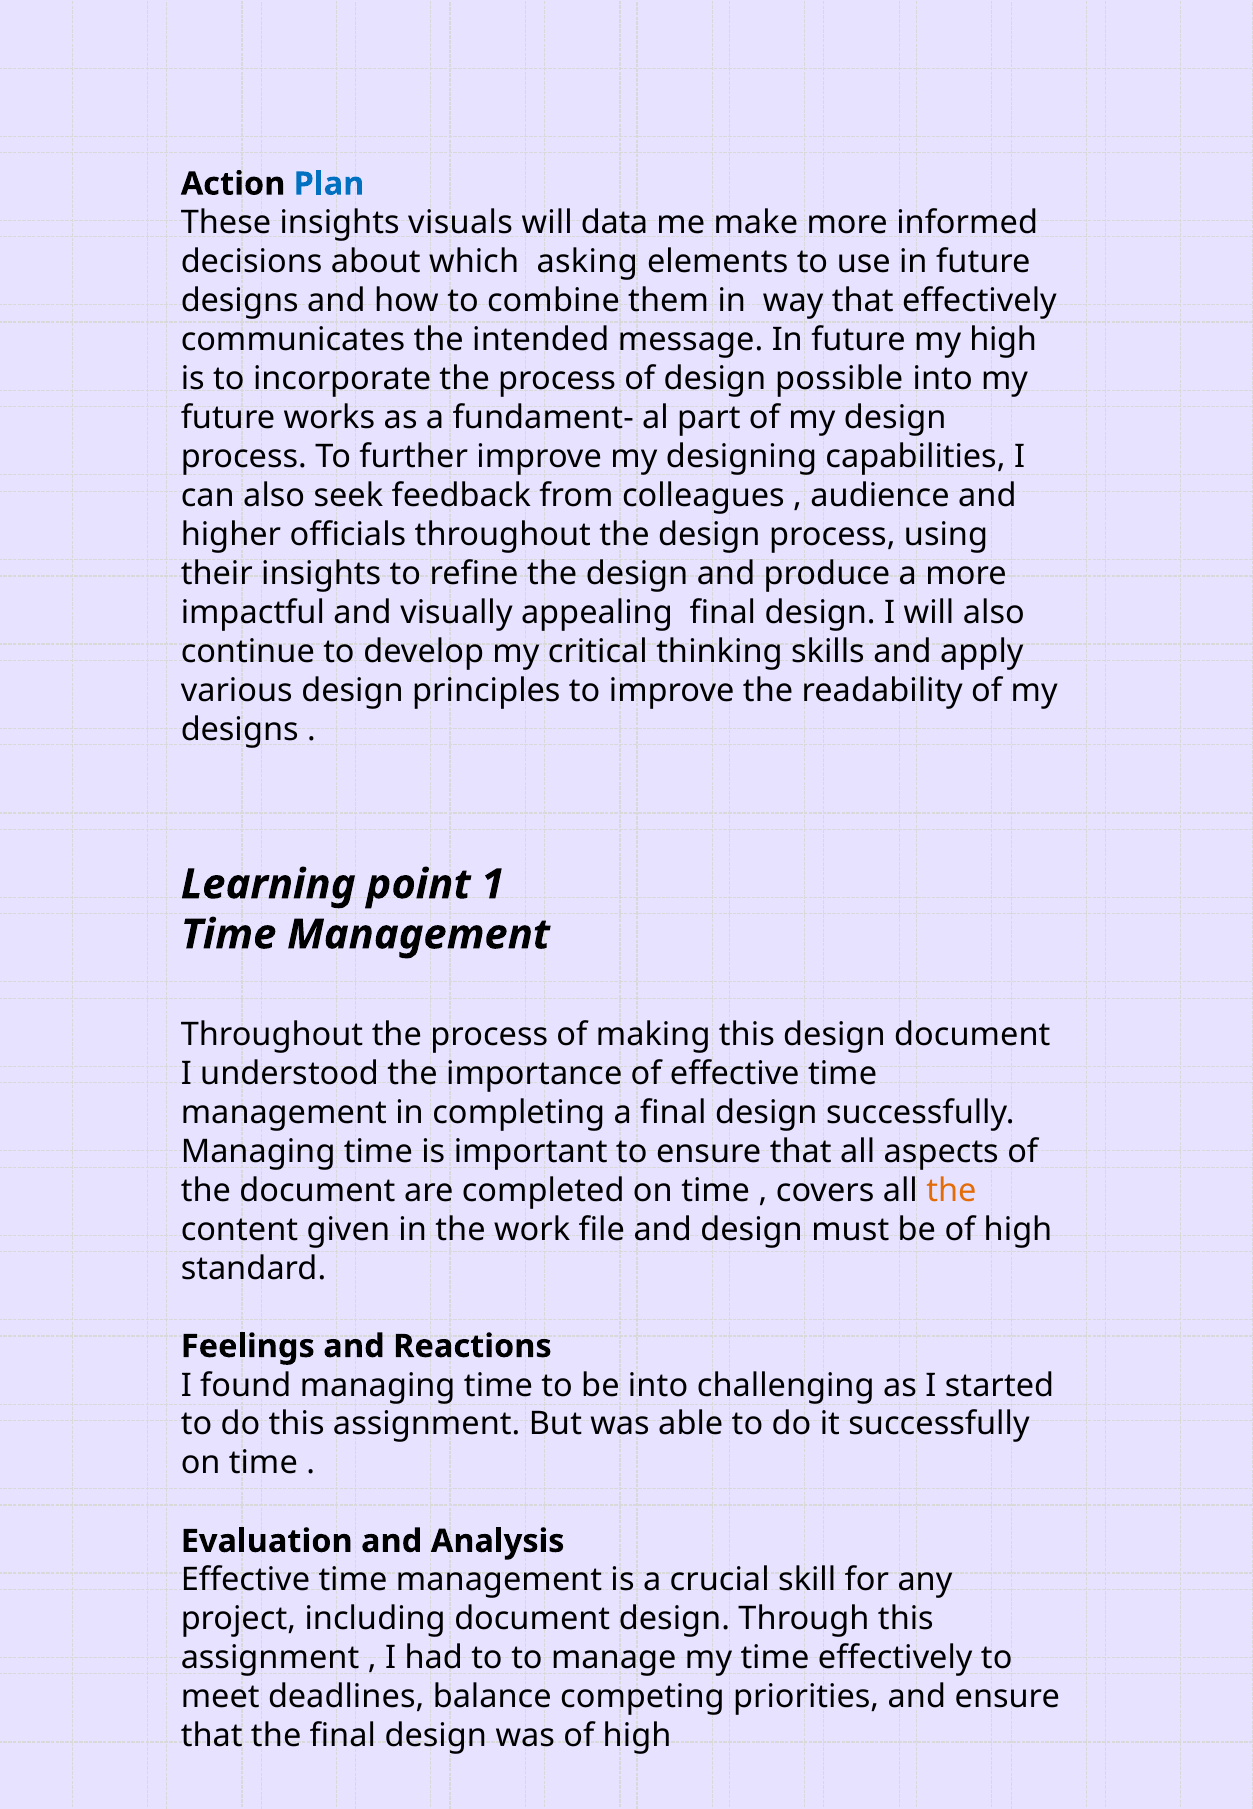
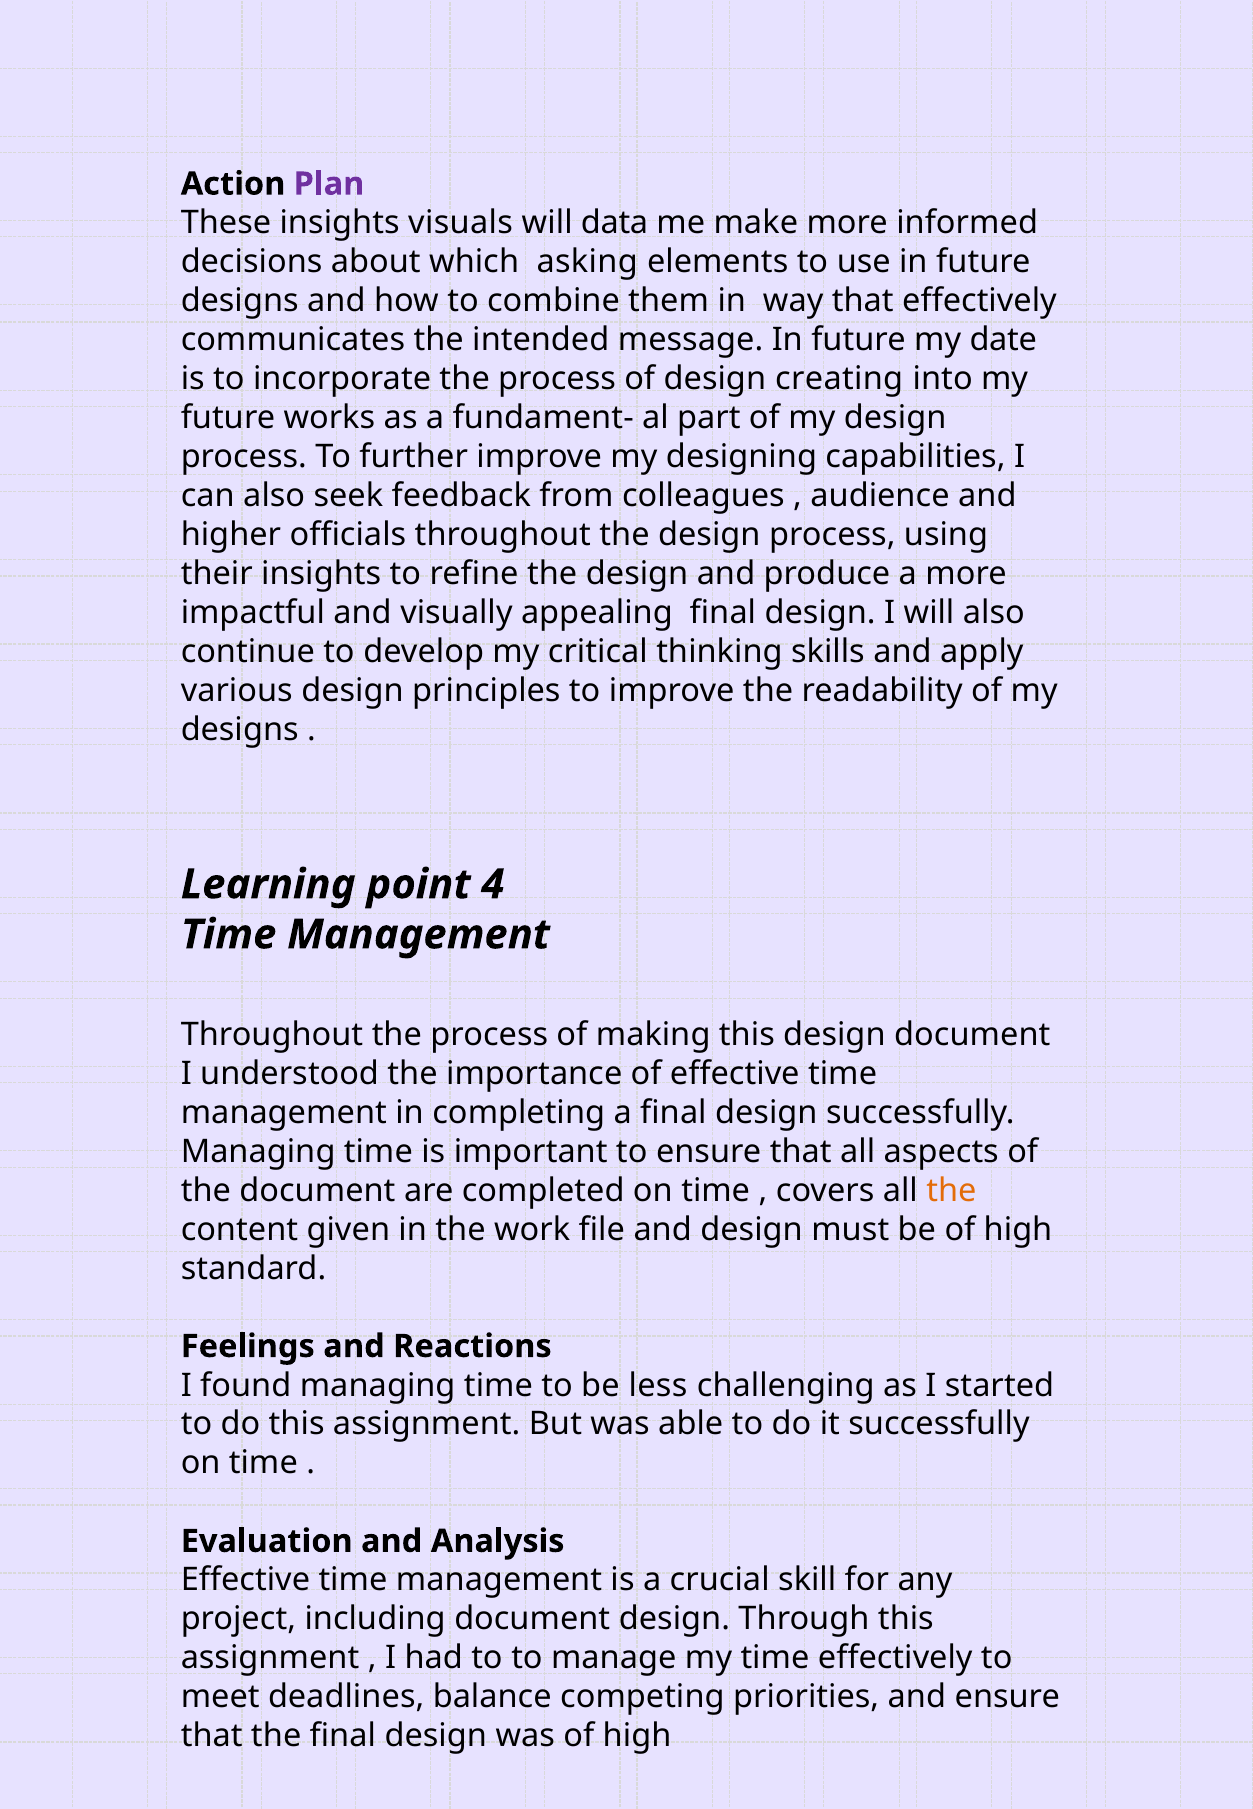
Plan colour: blue -> purple (329, 184)
my high: high -> date (1003, 340)
possible: possible -> creating (839, 379)
1: 1 -> 4 (493, 885)
be into: into -> less (658, 1386)
